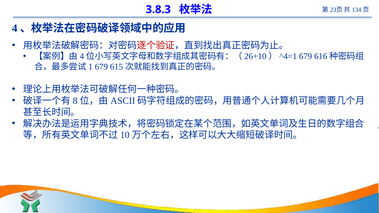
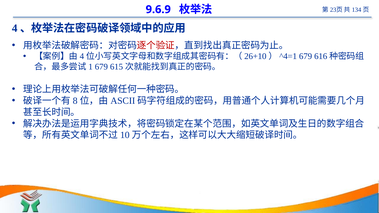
3.8.3: 3.8.3 -> 9.6.9 (158, 9)
